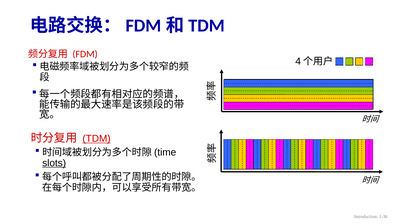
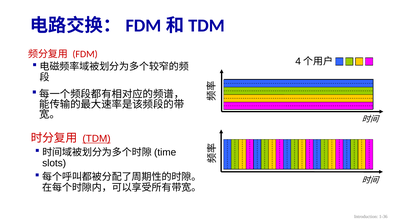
slots underline: present -> none (54, 163)
